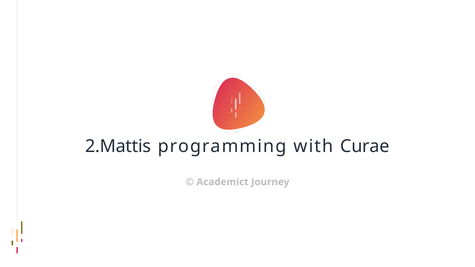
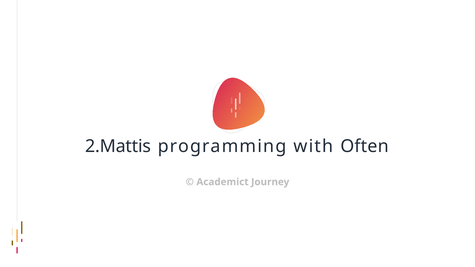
Curae: Curae -> Often (365, 146)
